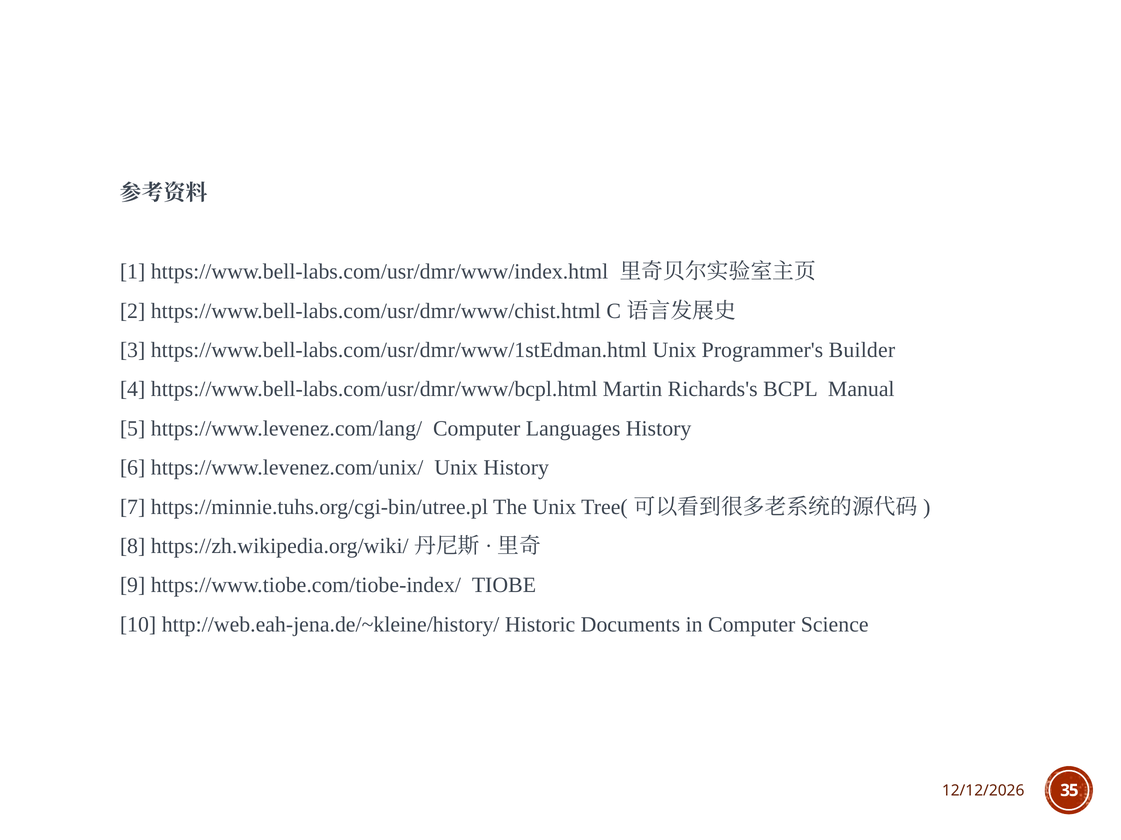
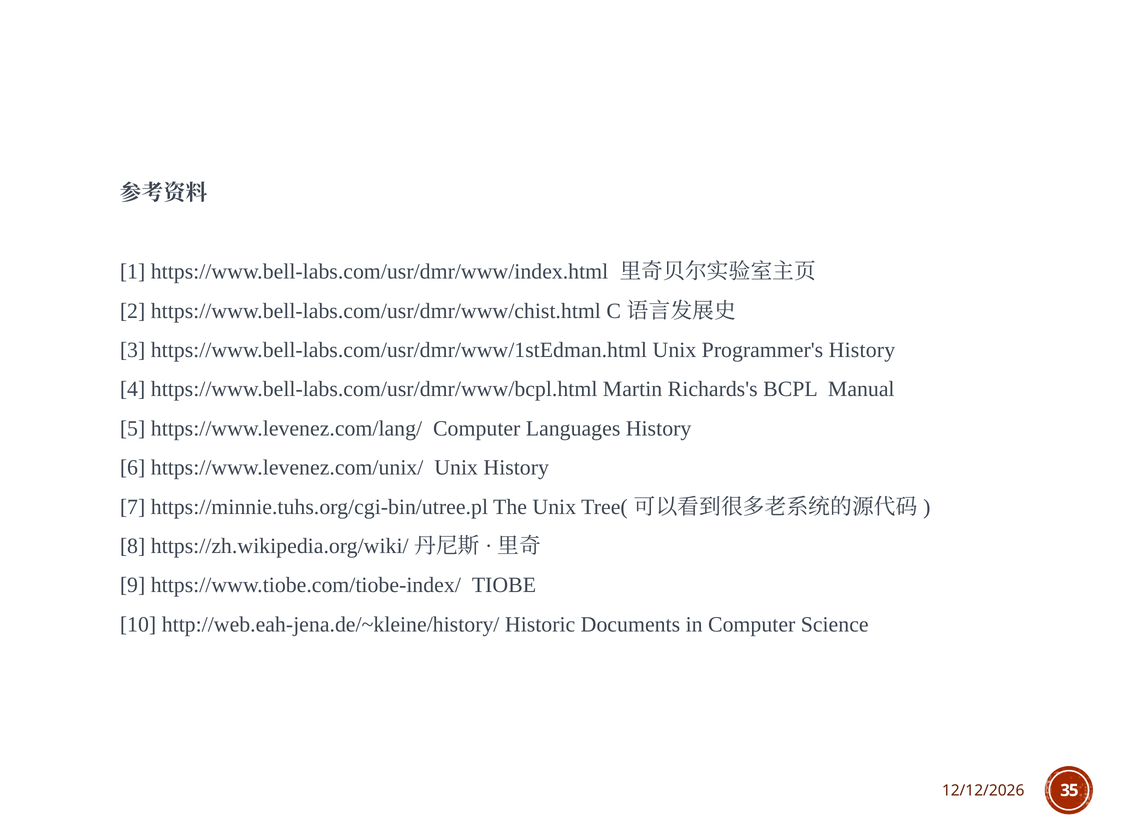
Programmer's Builder: Builder -> History (862, 350)
